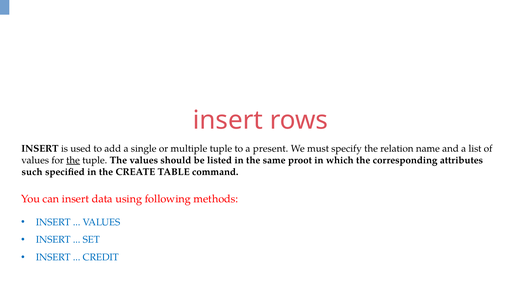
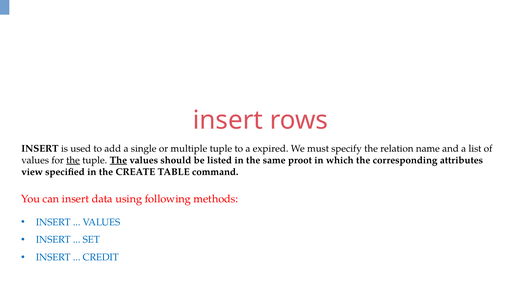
present: present -> expired (271, 148)
The underline: none -> present (118, 160)
such: such -> view (32, 172)
